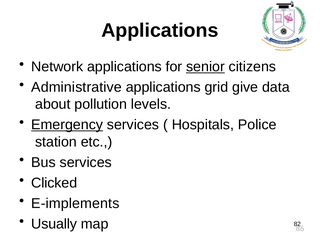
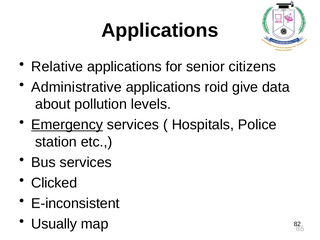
Network: Network -> Relative (57, 67)
senior underline: present -> none (205, 67)
grid: grid -> roid (216, 87)
E-implements: E-implements -> E-inconsistent (75, 203)
